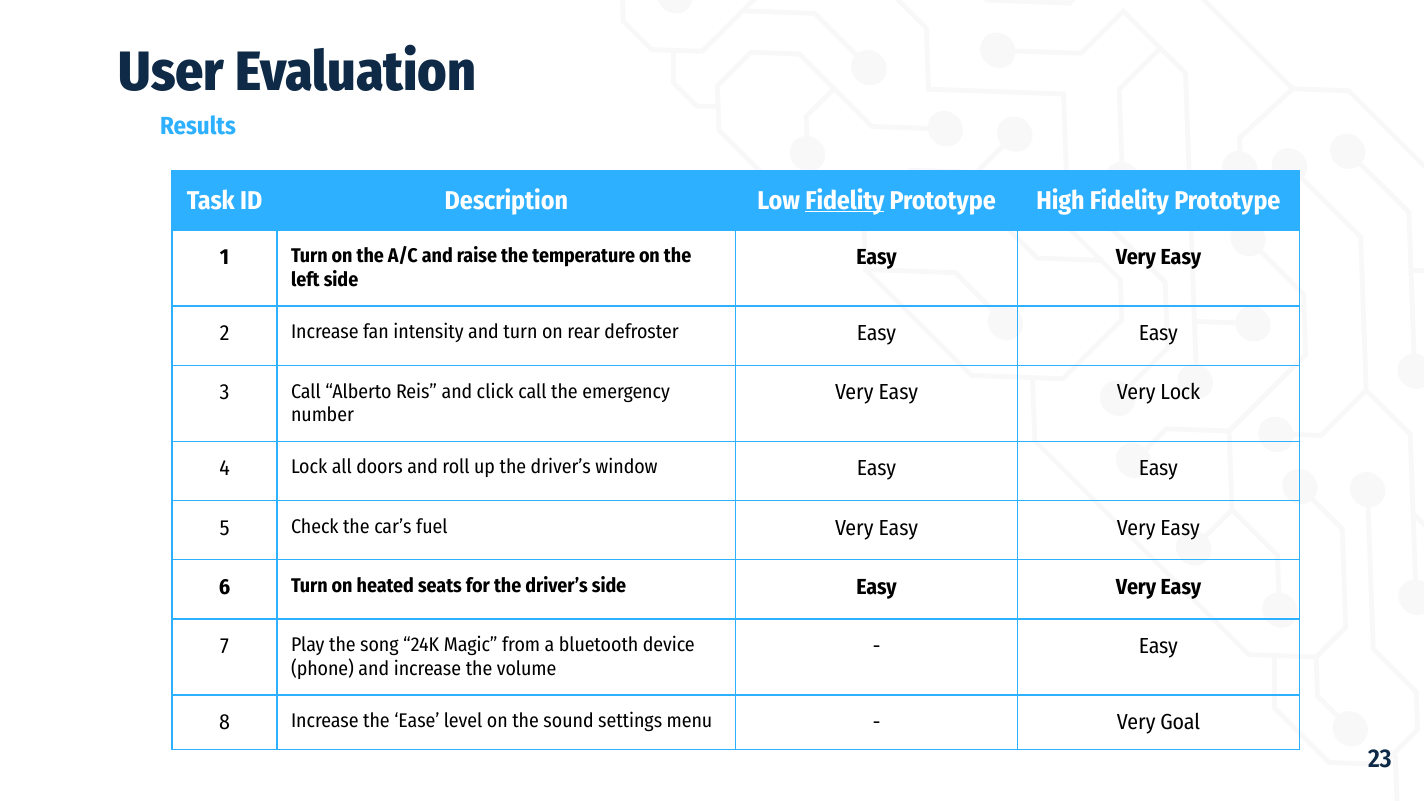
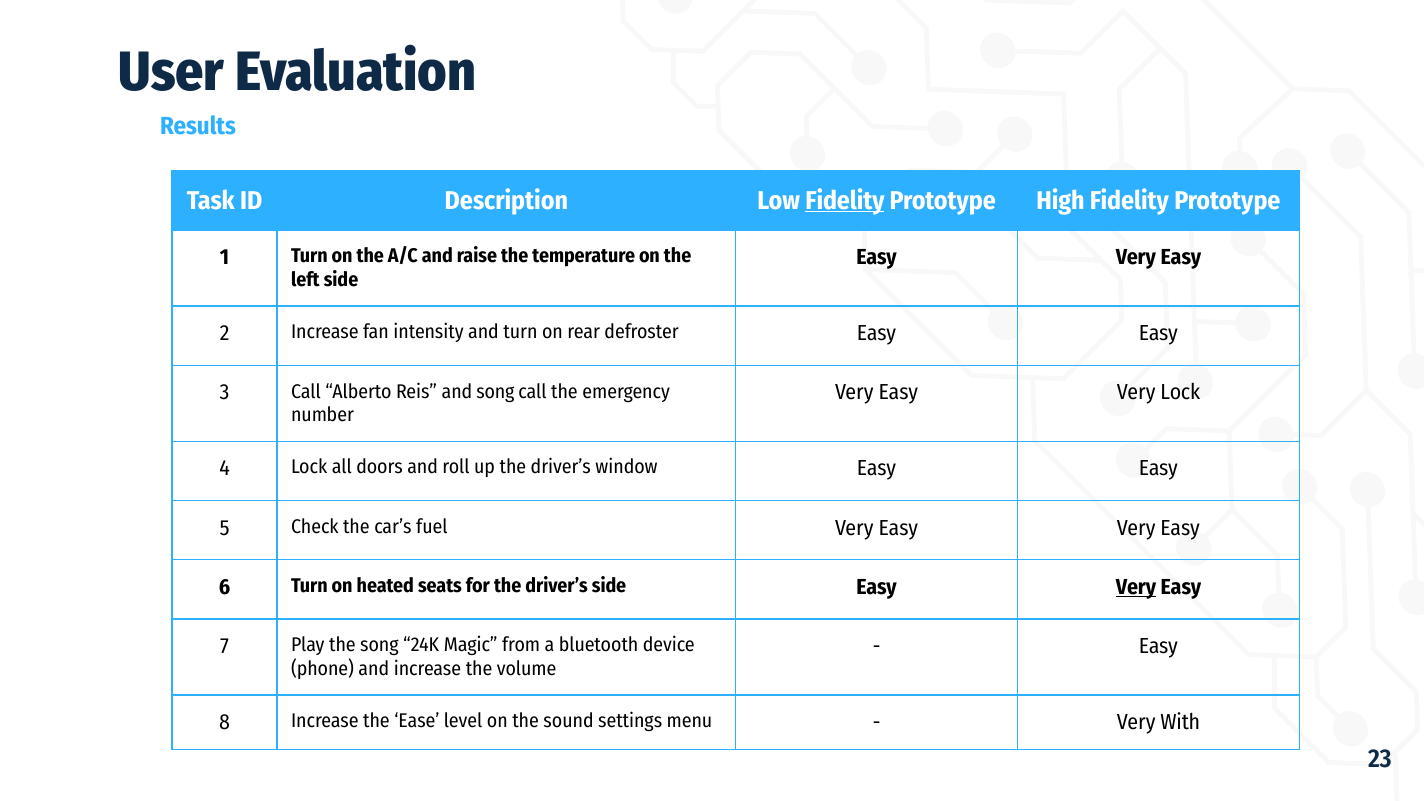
and click: click -> song (495, 392)
Very underline: none -> present (1136, 587)
Goal: Goal -> With (1180, 722)
